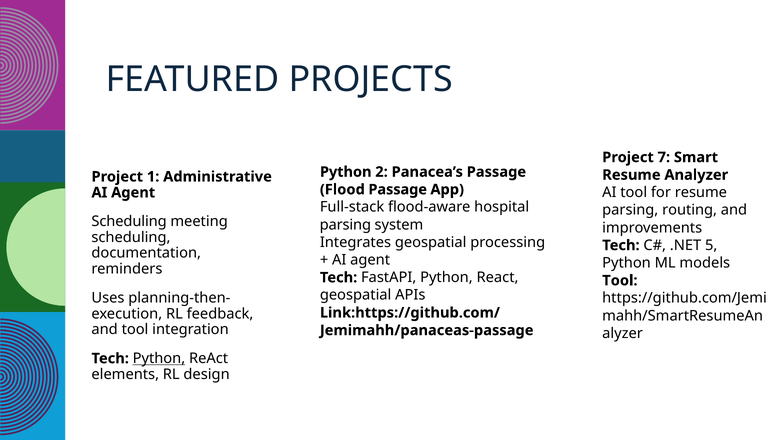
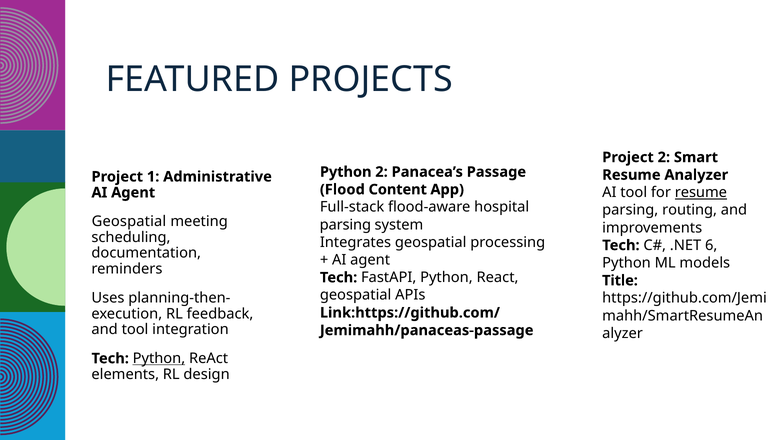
Project 7: 7 -> 2 (664, 157)
Flood Passage: Passage -> Content (398, 190)
resume underline: none -> present (701, 193)
Scheduling: Scheduling -> Geospatial (129, 222)
5: 5 -> 6 (711, 246)
Tool: Tool -> Title (620, 281)
